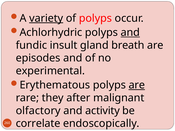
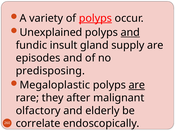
variety underline: present -> none (46, 18)
polyps underline: none -> present (95, 18)
Achlorhydric: Achlorhydric -> Unexplained (51, 32)
breath: breath -> supply (128, 45)
experimental: experimental -> predisposing (50, 71)
Erythematous: Erythematous -> Megaloplastic (55, 85)
activity: activity -> elderly (102, 111)
